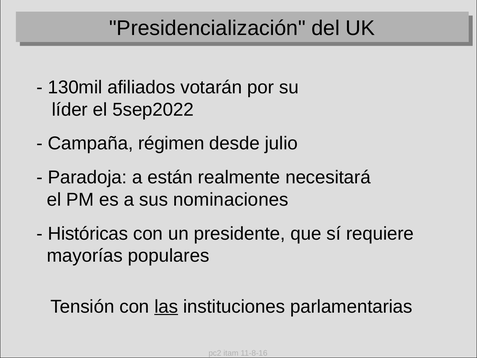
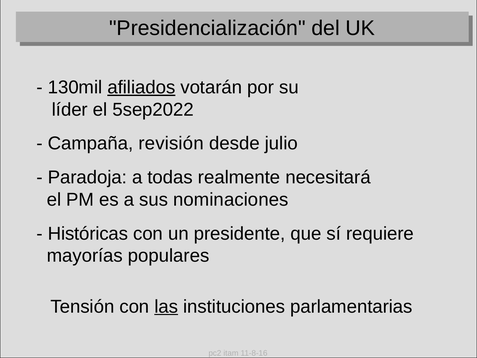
afiliados underline: none -> present (141, 87)
régimen: régimen -> revisión (171, 143)
están: están -> todas (170, 177)
